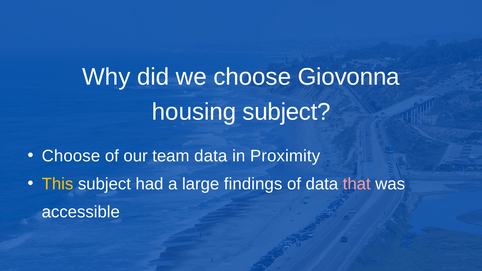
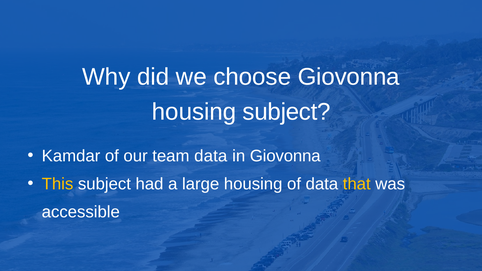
Choose: Choose -> Kamdar (71, 156)
in Proximity: Proximity -> Giovonna (285, 156)
large findings: findings -> housing (253, 184)
that colour: pink -> yellow (357, 184)
